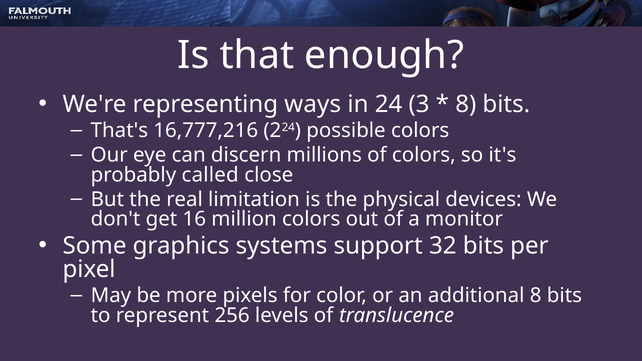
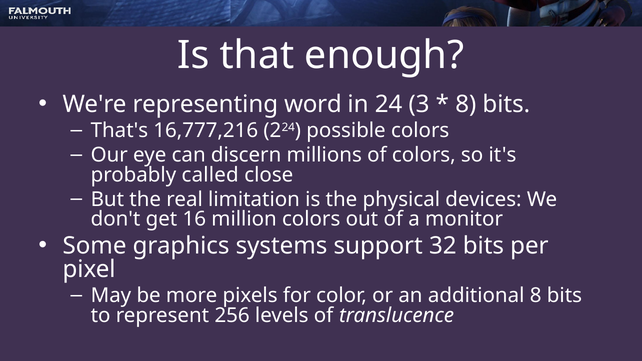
ways: ways -> word (313, 104)
